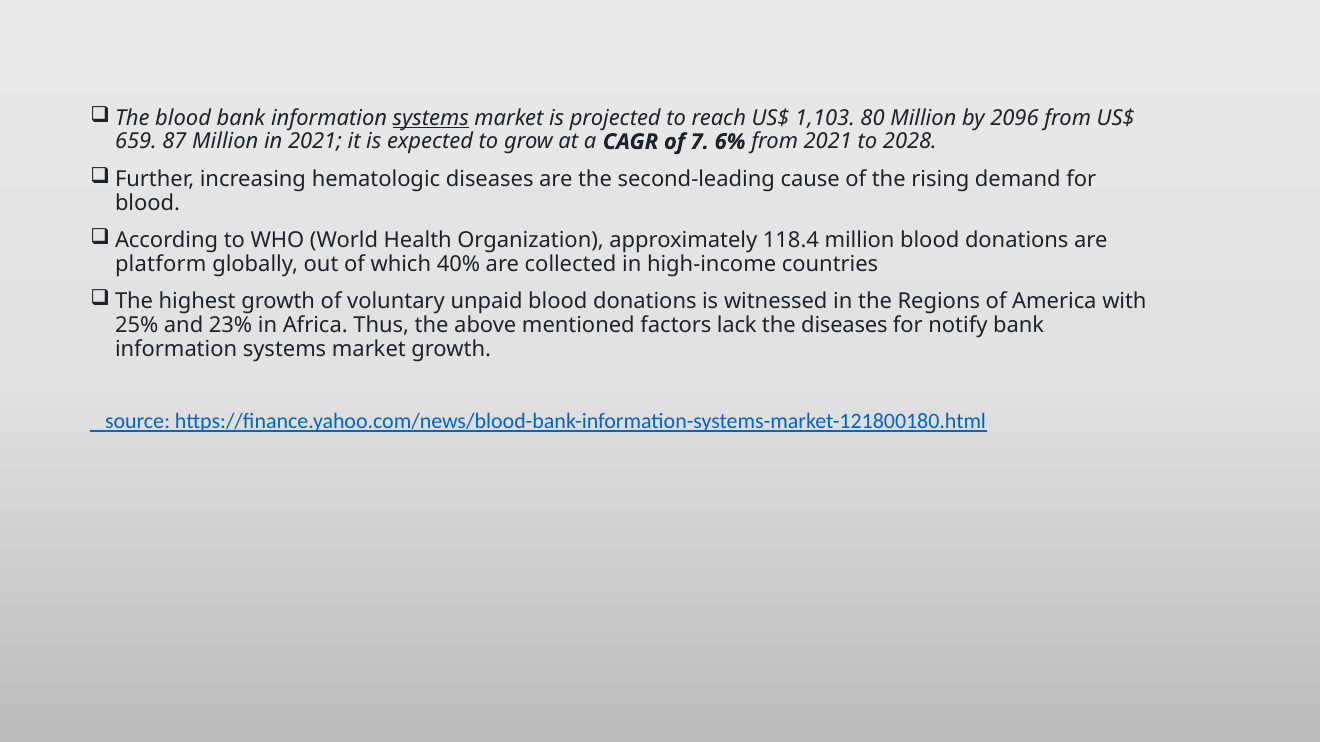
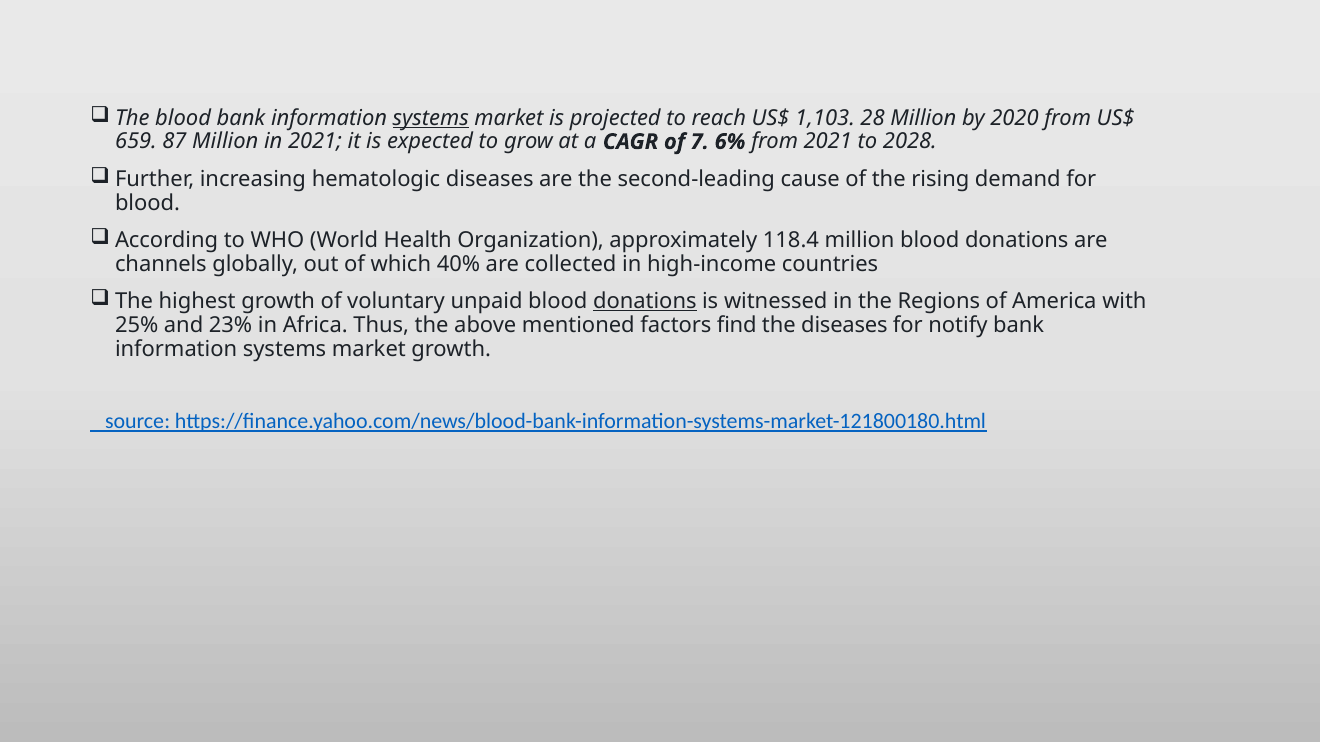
80: 80 -> 28 (873, 118)
2096: 2096 -> 2020 (1014, 118)
platform: platform -> channels (161, 264)
donations underline: none -> present (645, 302)
lack: lack -> find (737, 325)
